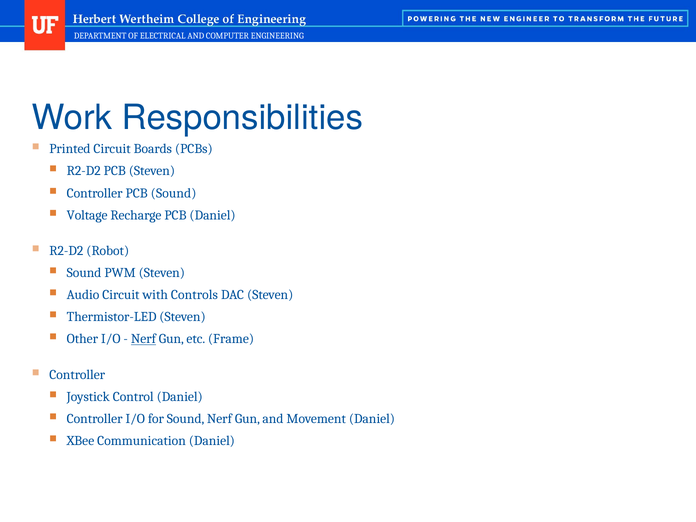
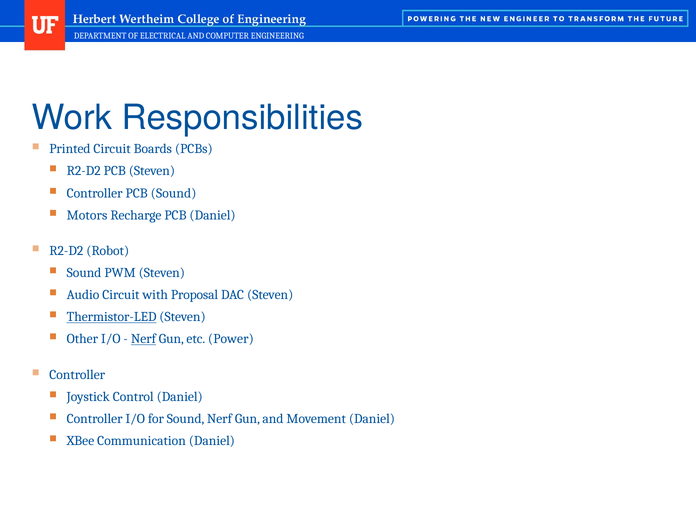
Voltage: Voltage -> Motors (87, 215)
Controls: Controls -> Proposal (195, 295)
Thermistor-LED underline: none -> present (112, 317)
Frame: Frame -> Power (231, 339)
